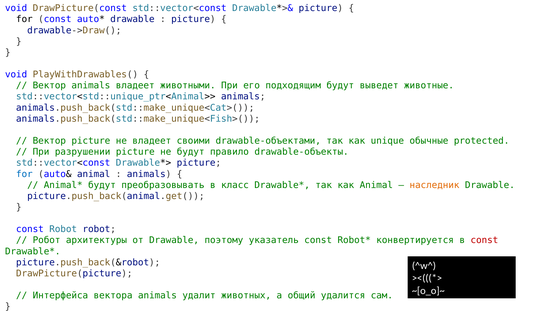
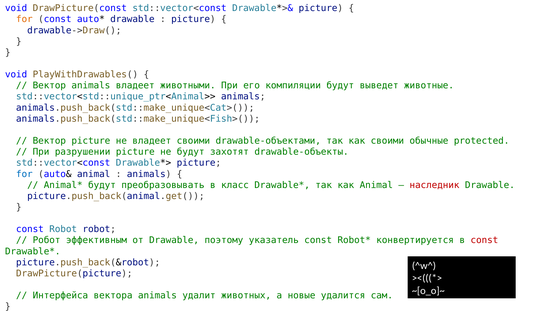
for colour: black -> orange (24, 19)
подходящим: подходящим -> компиляции (293, 86)
как unique: unique -> своими (387, 141)
правило: правило -> захотят (229, 152)
наследник colour: orange -> red (434, 185)
архитектуры: архитектуры -> эффективным (96, 241)
общий: общий -> новые (302, 296)
